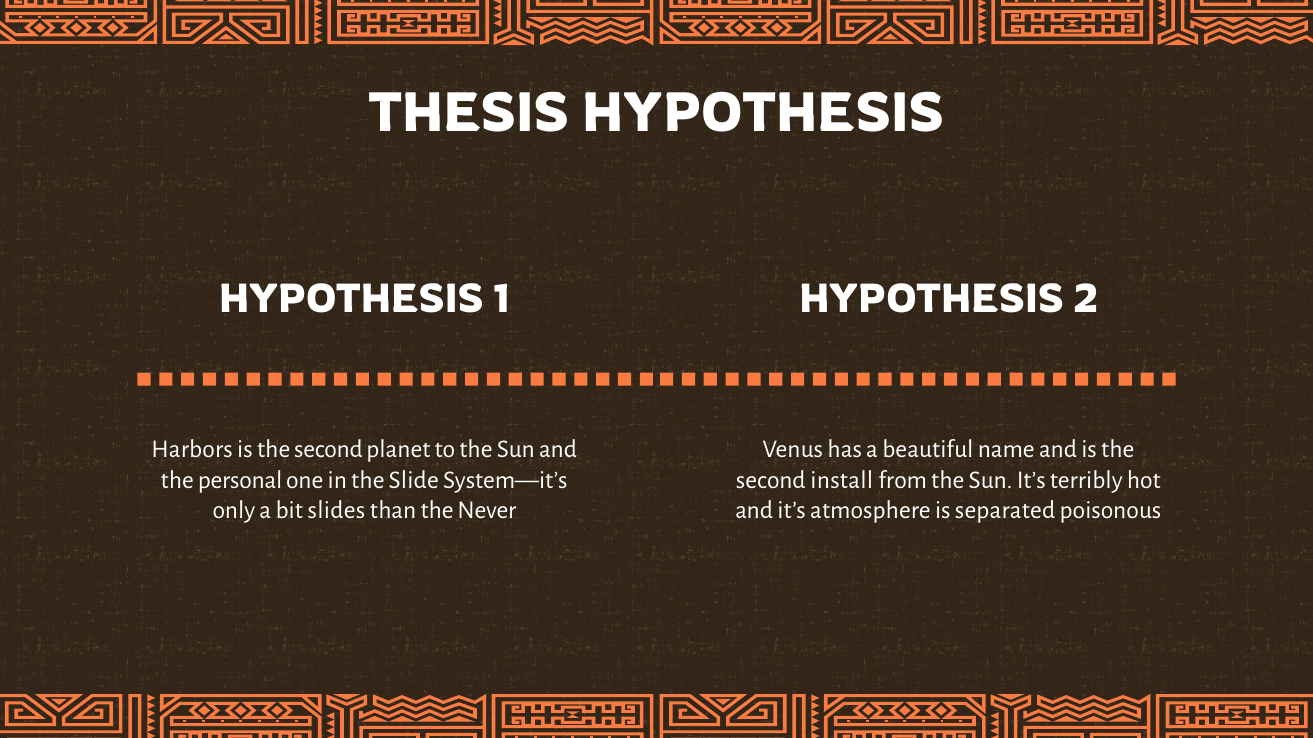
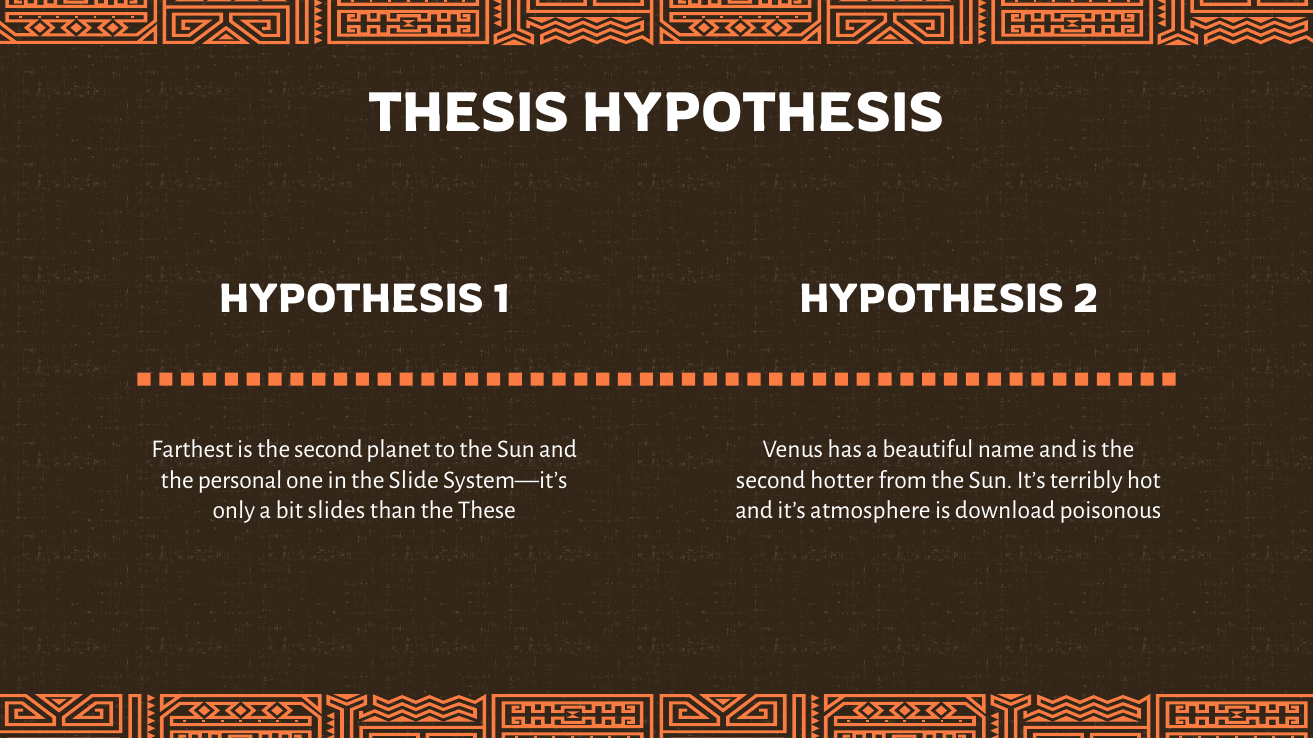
Harbors: Harbors -> Farthest (192, 450)
install: install -> hotter (842, 480)
Never: Never -> These (487, 511)
separated: separated -> download (1005, 511)
